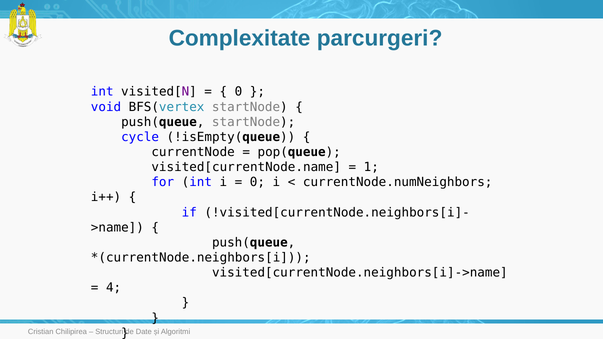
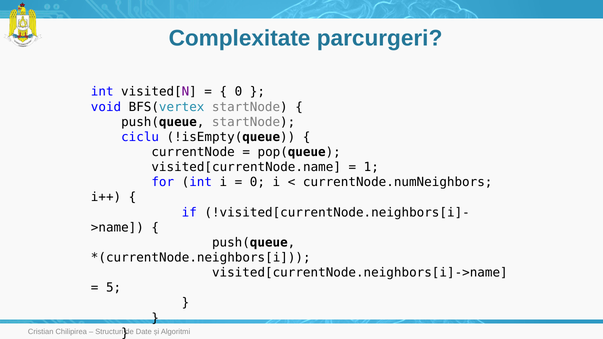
cycle: cycle -> ciclu (140, 137)
4: 4 -> 5 (114, 288)
